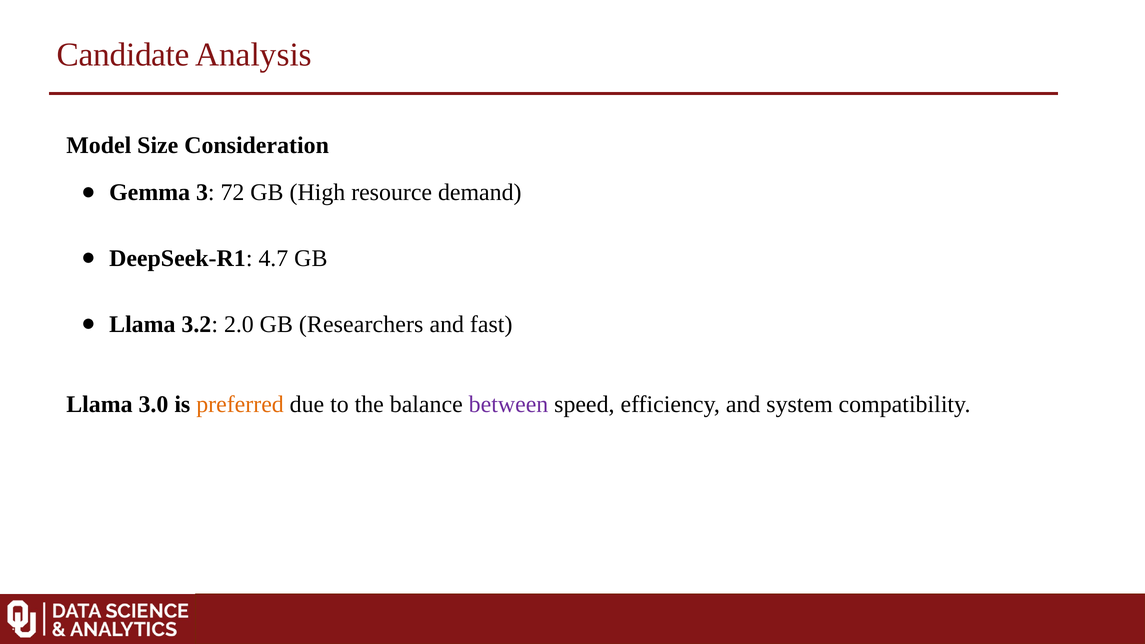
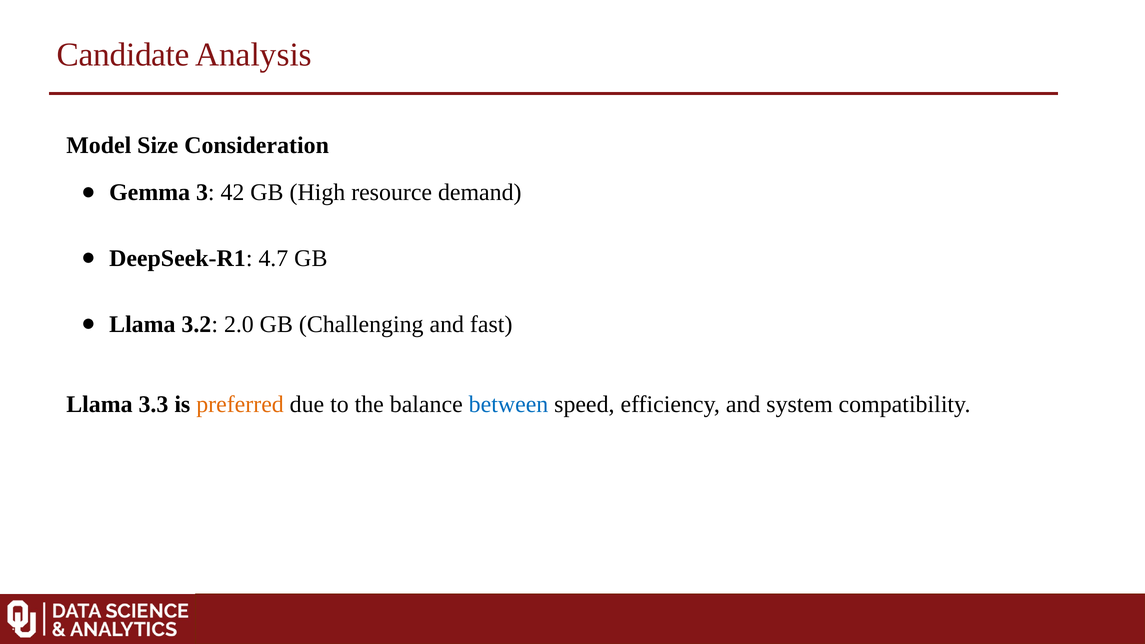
72: 72 -> 42 (232, 193)
Researchers: Researchers -> Challenging (361, 324)
3.0: 3.0 -> 3.3 (153, 404)
between colour: purple -> blue (508, 404)
